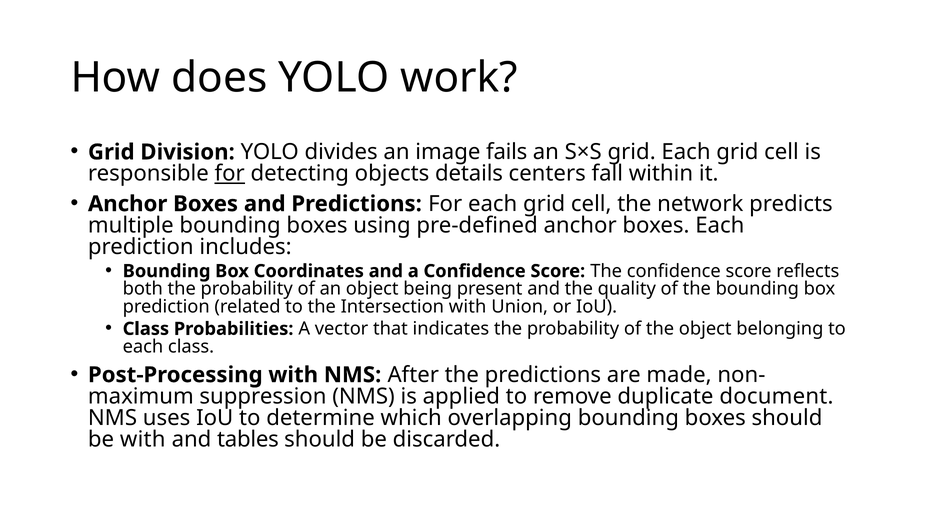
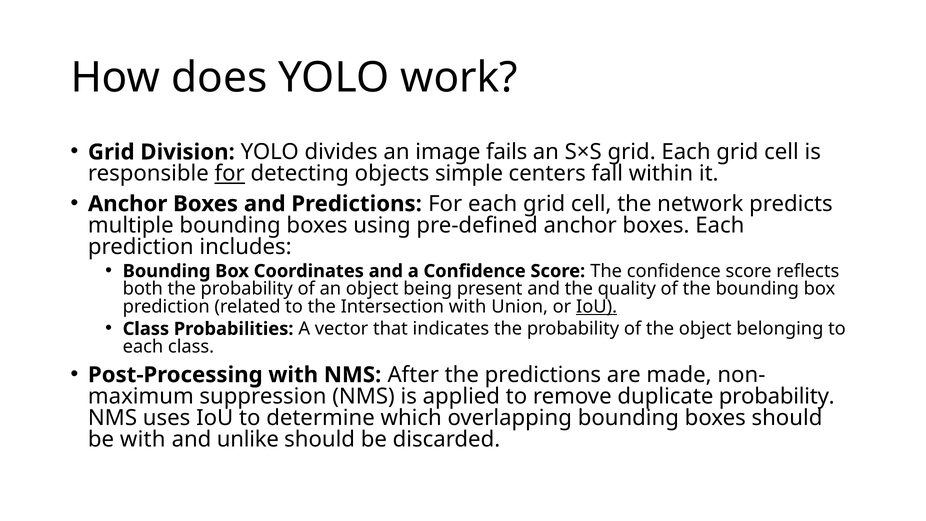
details: details -> simple (469, 174)
IoU underline: none -> present (597, 307)
duplicate document: document -> probability (777, 396)
tables: tables -> unlike (248, 439)
